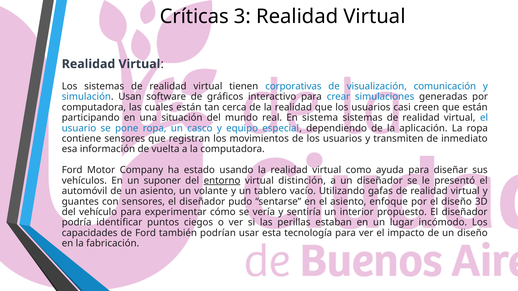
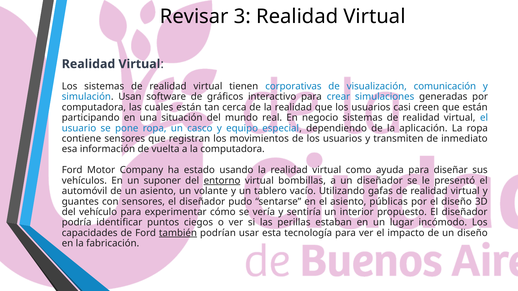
Críticas: Críticas -> Revisar (194, 17)
sistema: sistema -> negocio (320, 118)
distinción: distinción -> bombillas (302, 181)
enfoque: enfoque -> públicas (389, 202)
también underline: none -> present (178, 233)
